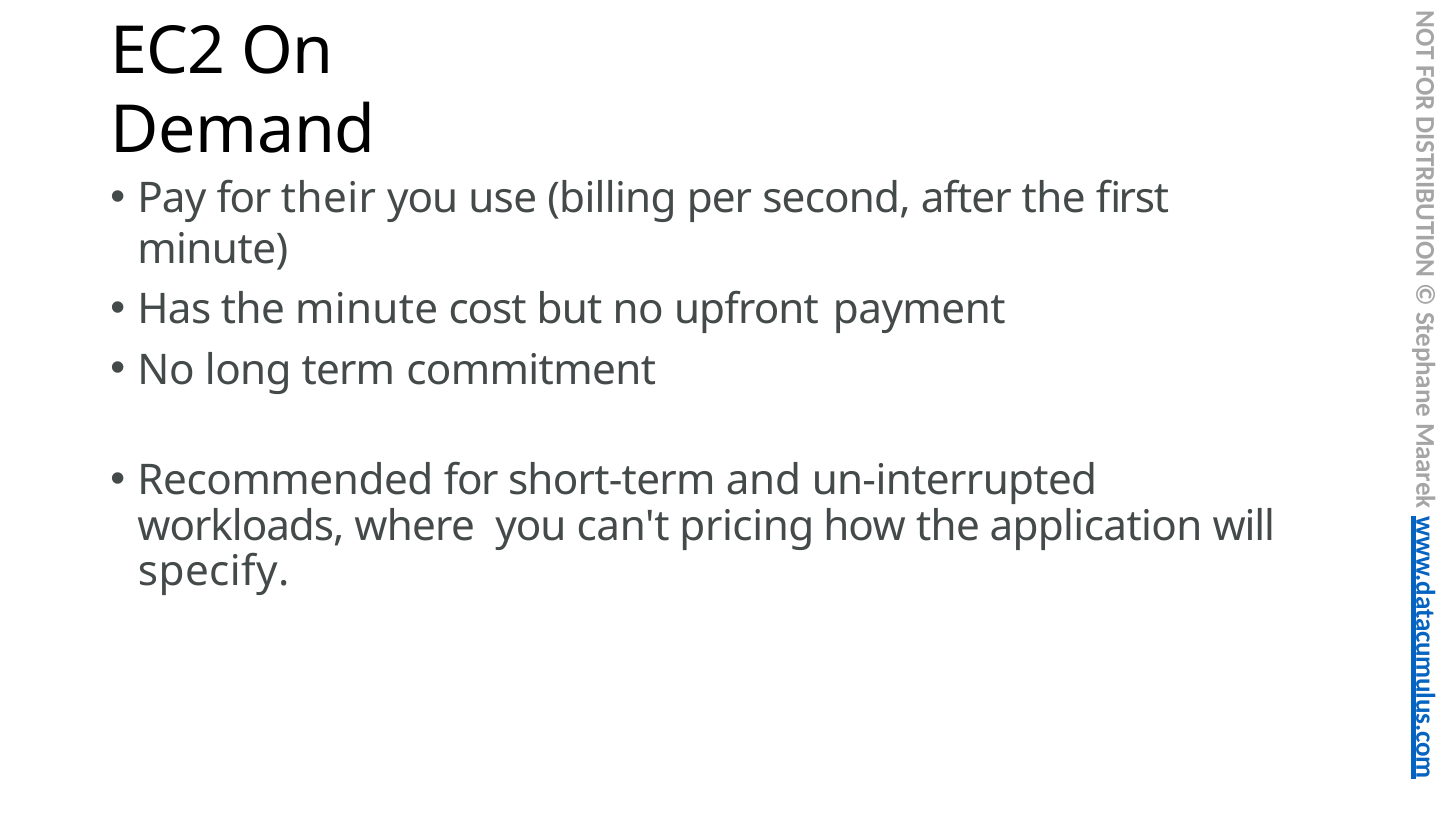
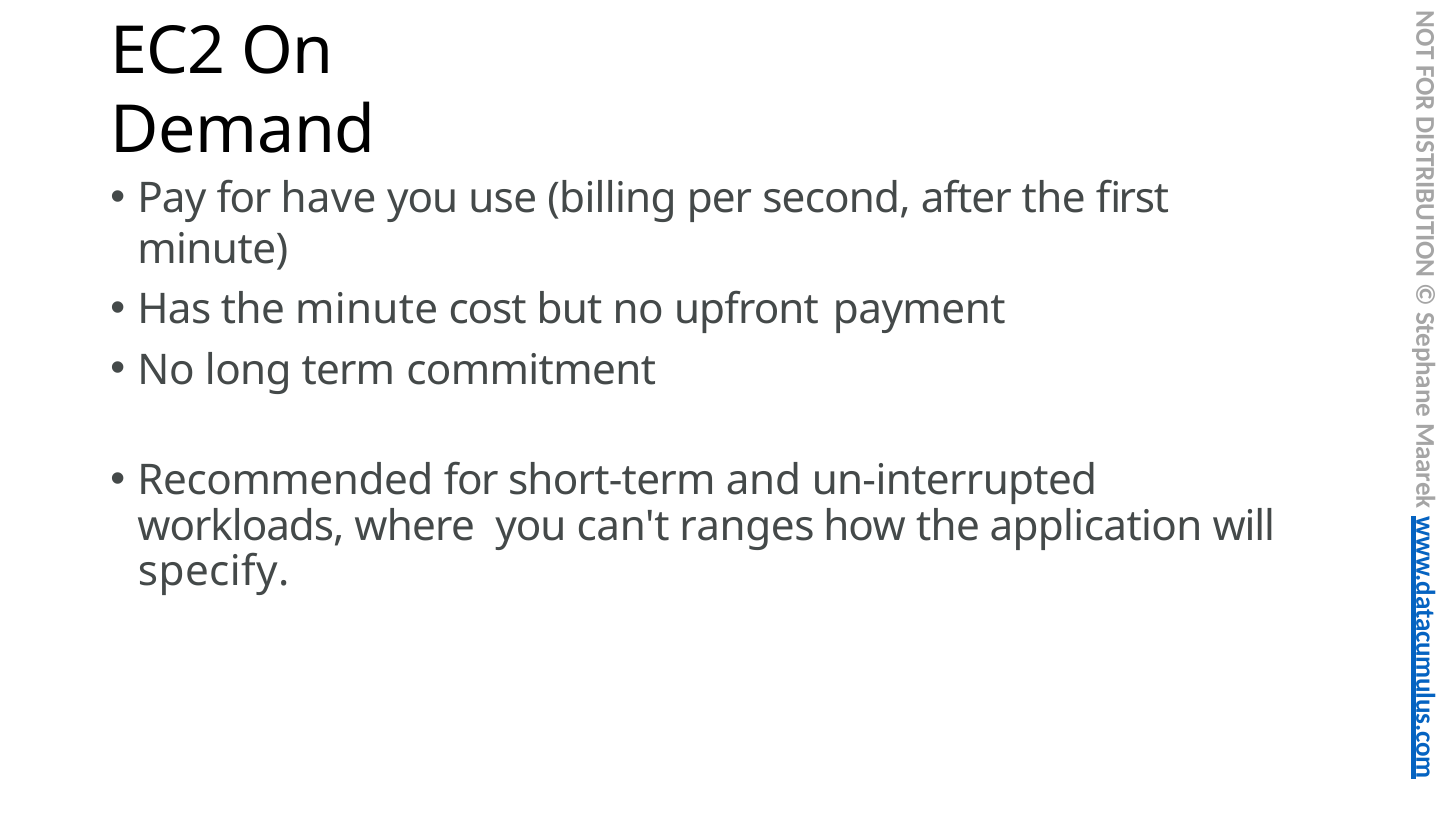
their: their -> have (329, 198)
pricing: pricing -> ranges (747, 526)
